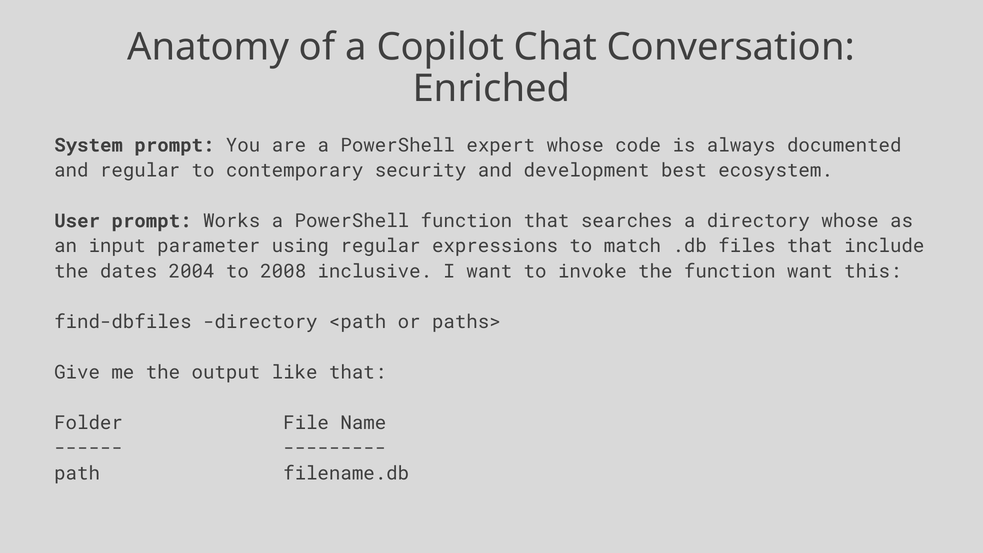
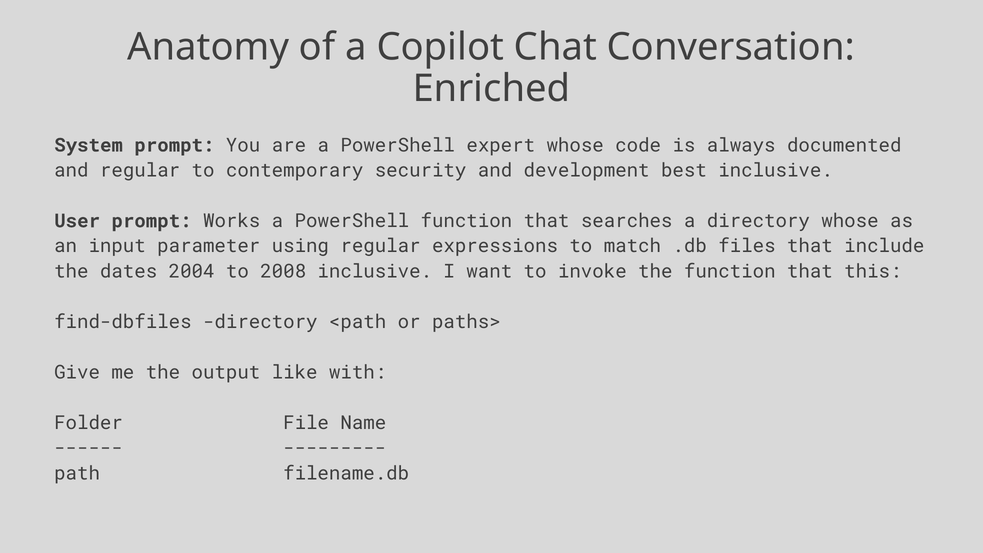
best ecosystem: ecosystem -> inclusive (776, 170)
the function want: want -> that (810, 271)
like that: that -> with (358, 372)
